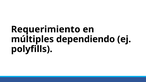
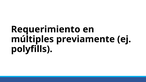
dependiendo: dependiendo -> previamente (85, 39)
